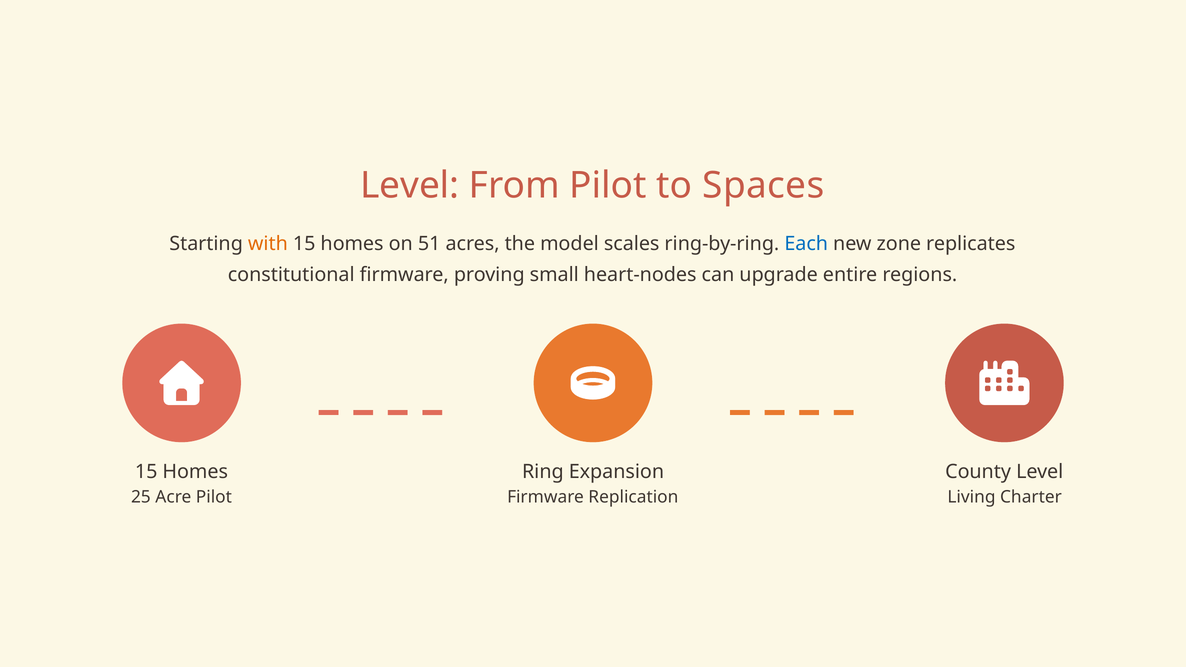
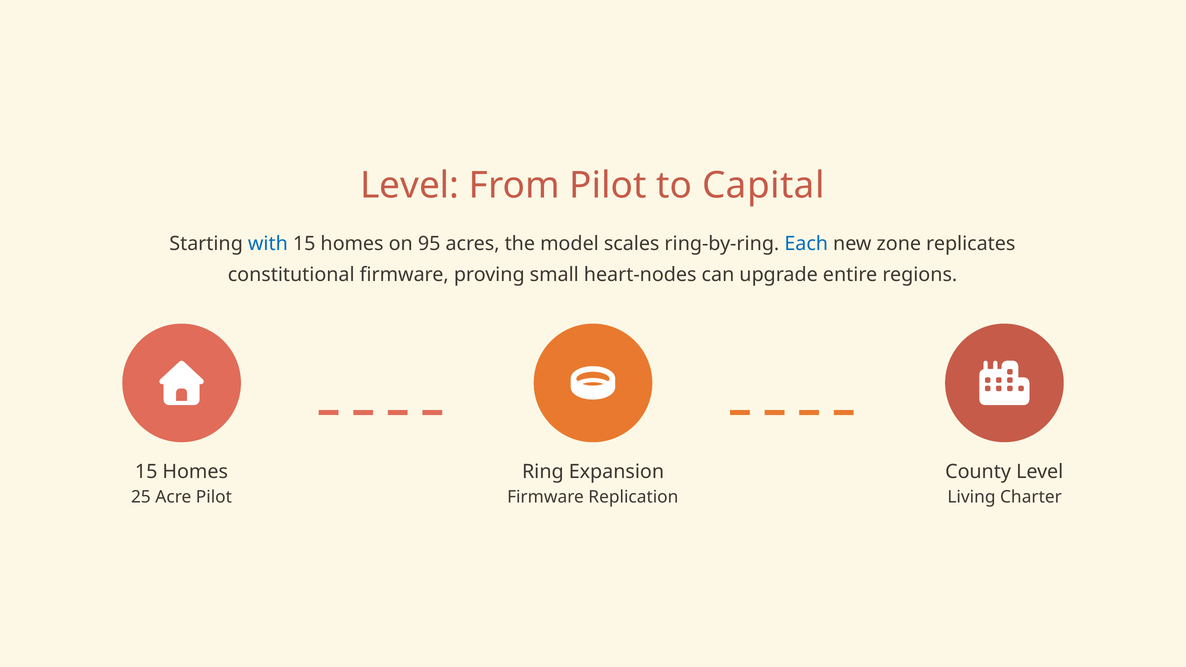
Spaces: Spaces -> Capital (763, 185)
with colour: orange -> blue (268, 244)
51: 51 -> 95 (429, 244)
